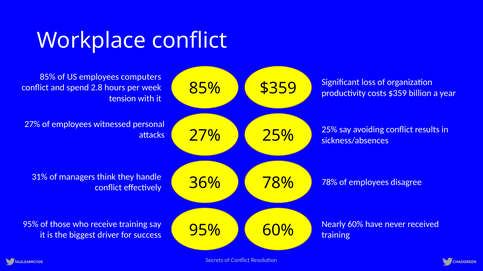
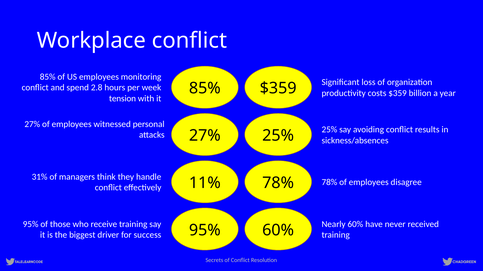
computers: computers -> monitoring (141, 77)
36%: 36% -> 11% (205, 183)
